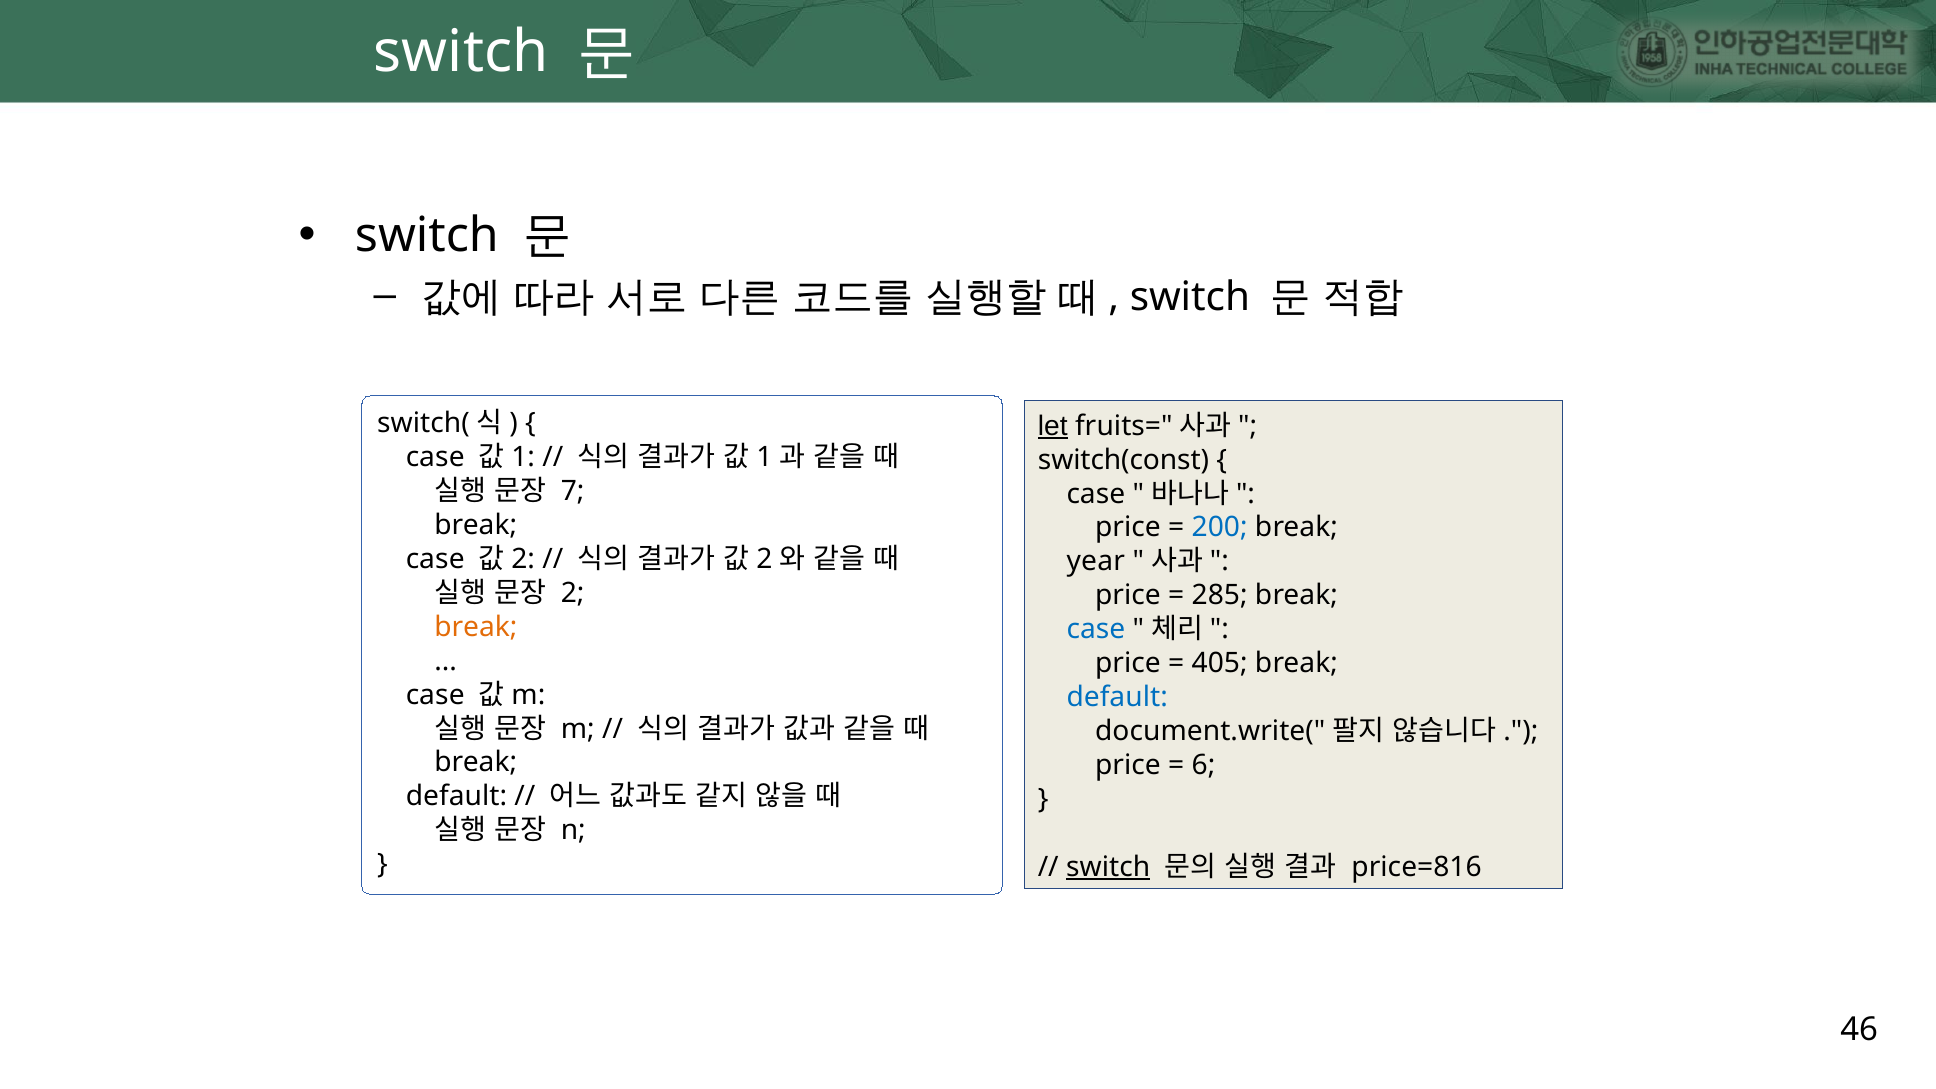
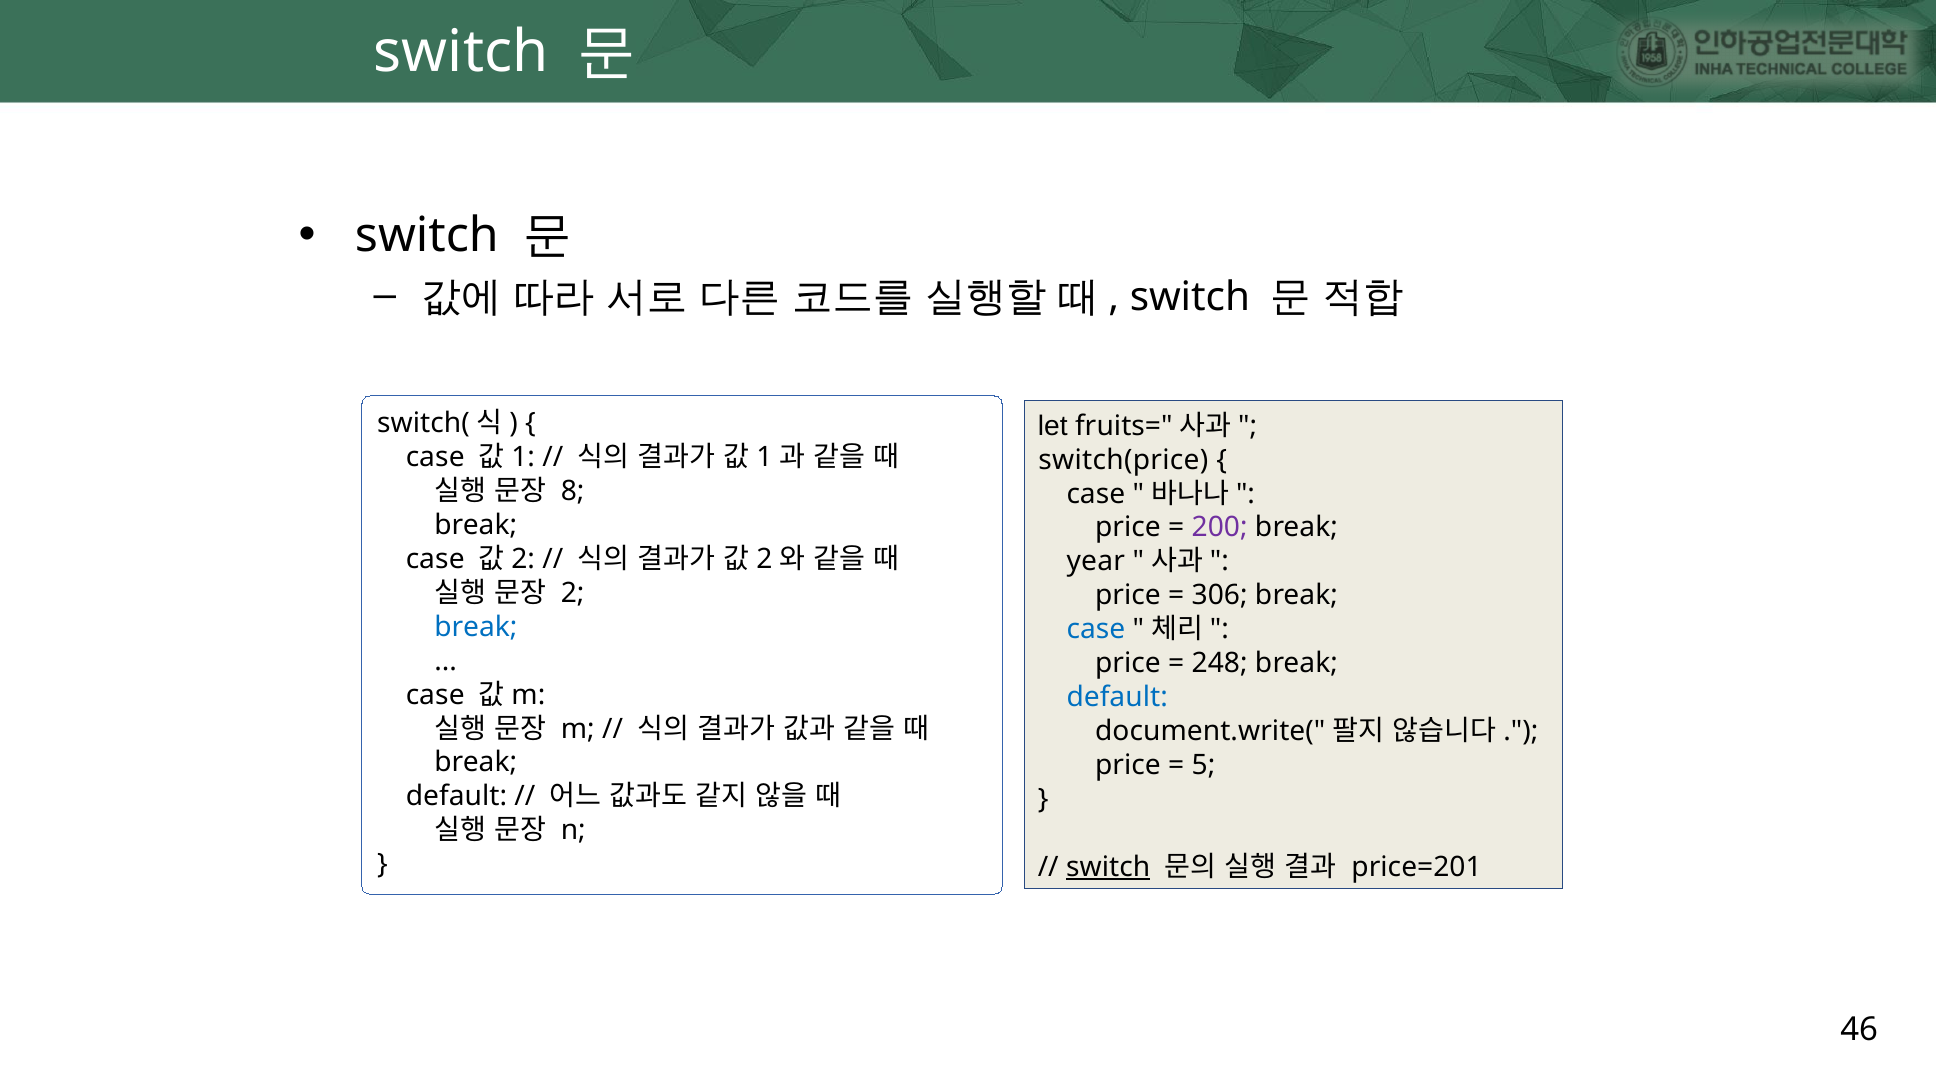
let underline: present -> none (1053, 426)
switch(const: switch(const -> switch(price (1123, 460)
7: 7 -> 8 (573, 491)
200 colour: blue -> purple (1220, 528)
285: 285 -> 306 (1220, 595)
break colour: orange -> blue (476, 627)
405: 405 -> 248 (1220, 663)
6: 6 -> 5 (1204, 765)
price=816: price=816 -> price=201 (1417, 867)
